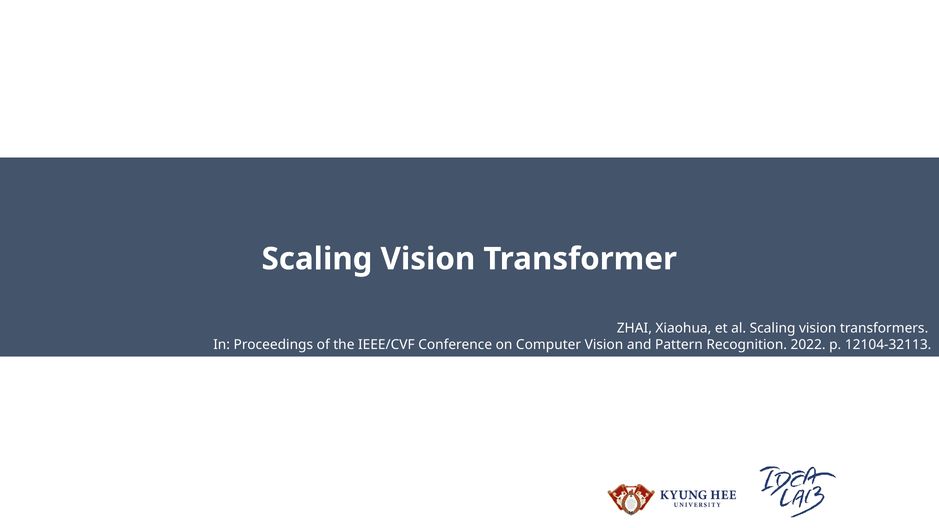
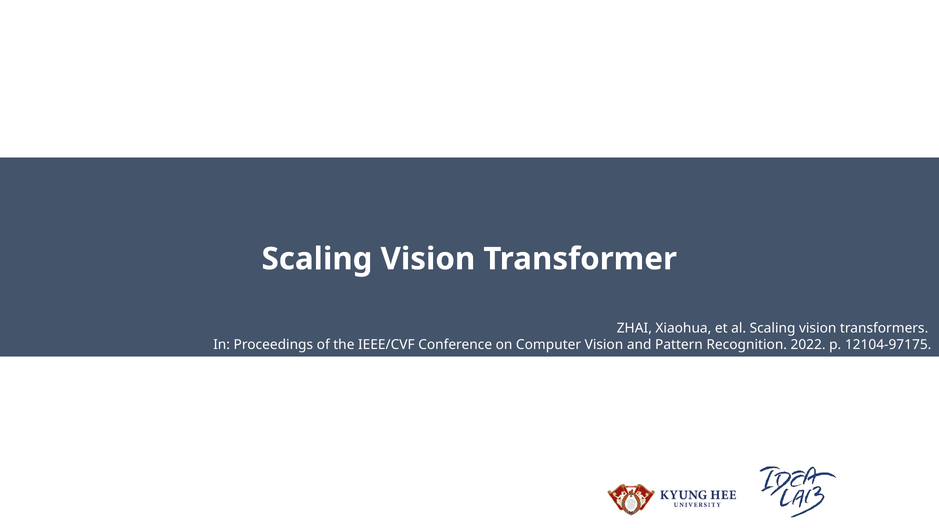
12104-32113: 12104-32113 -> 12104-97175 (888, 345)
